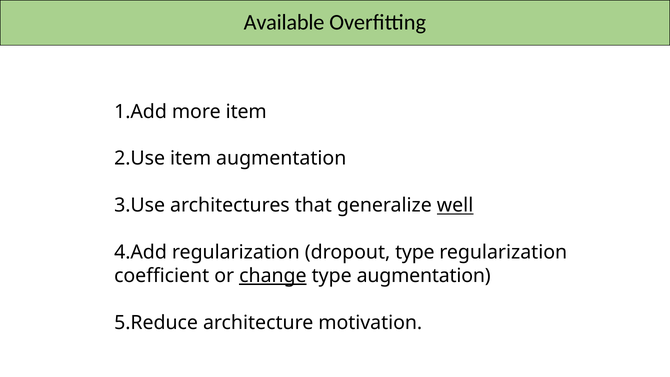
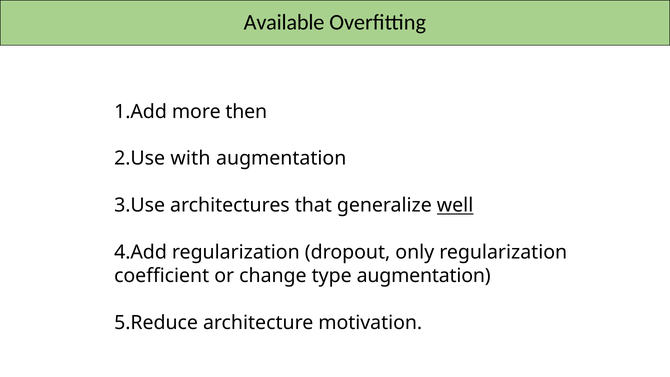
more item: item -> then (246, 112)
item: item -> with (190, 158)
dropout type: type -> only (415, 252)
change underline: present -> none (273, 276)
